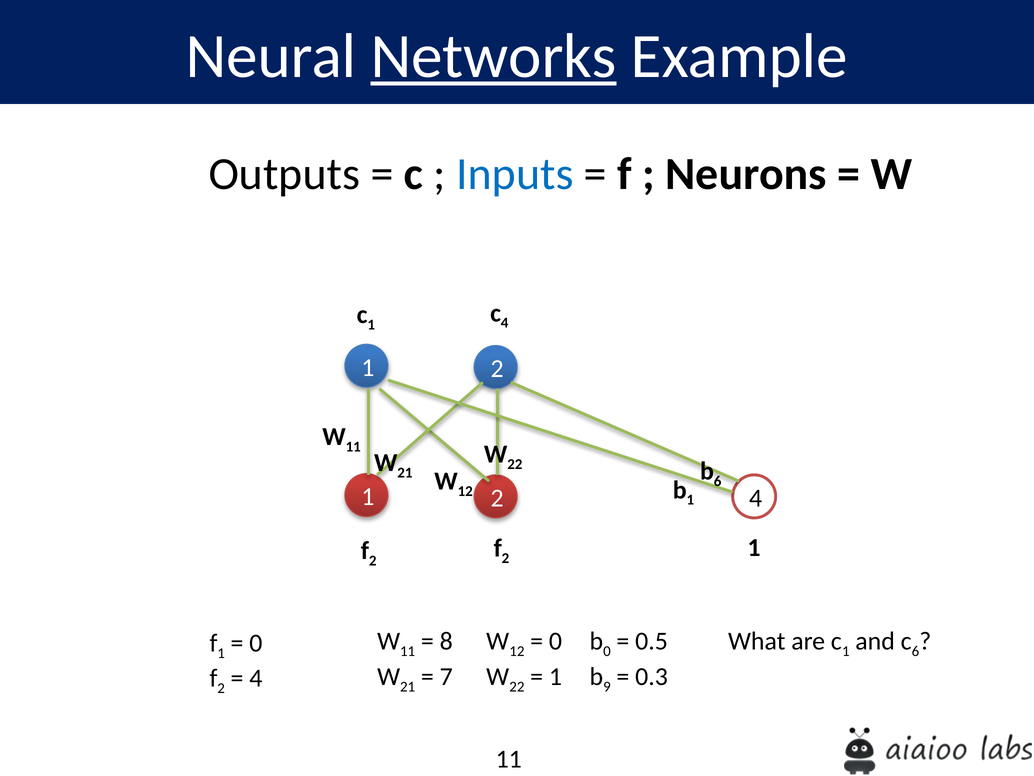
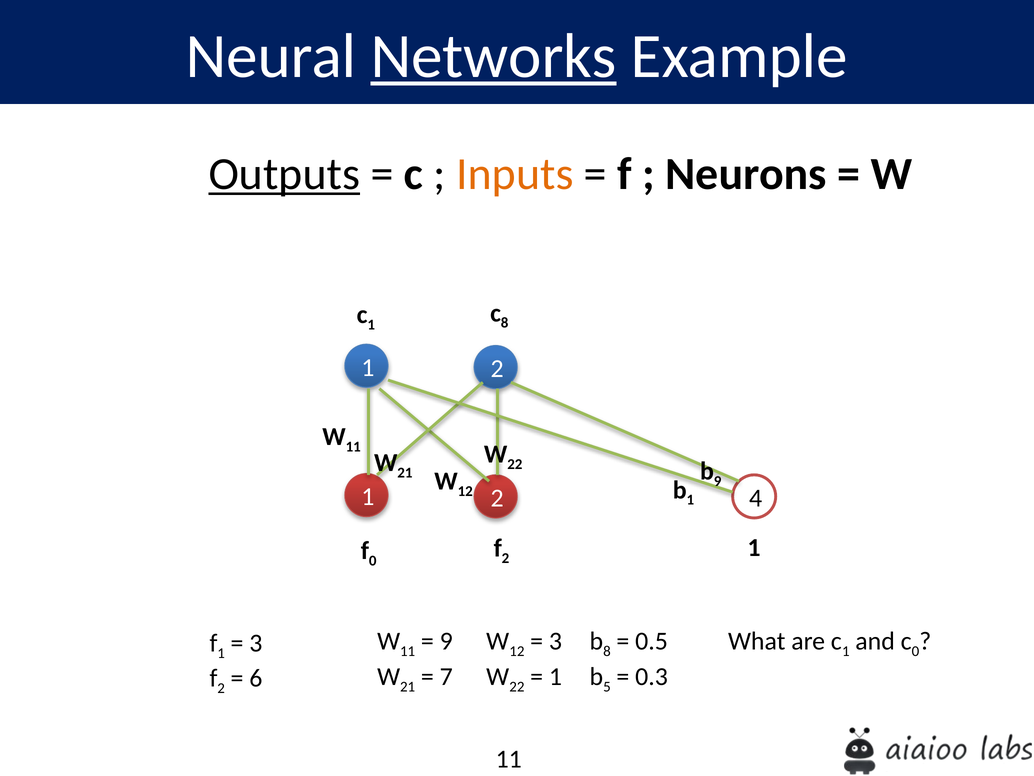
Outputs underline: none -> present (284, 174)
Inputs colour: blue -> orange (515, 174)
c 4: 4 -> 8 (505, 323)
6: 6 -> 9 (718, 481)
2: 2 -> 0 (373, 561)
8: 8 -> 9 (446, 641)
0: 0 -> 3 (555, 641)
0: 0 -> 8 (607, 651)
c 6: 6 -> 0 (916, 651)
0: 0 -> 3 (256, 643)
9: 9 -> 5 (607, 686)
4: 4 -> 6 (256, 678)
